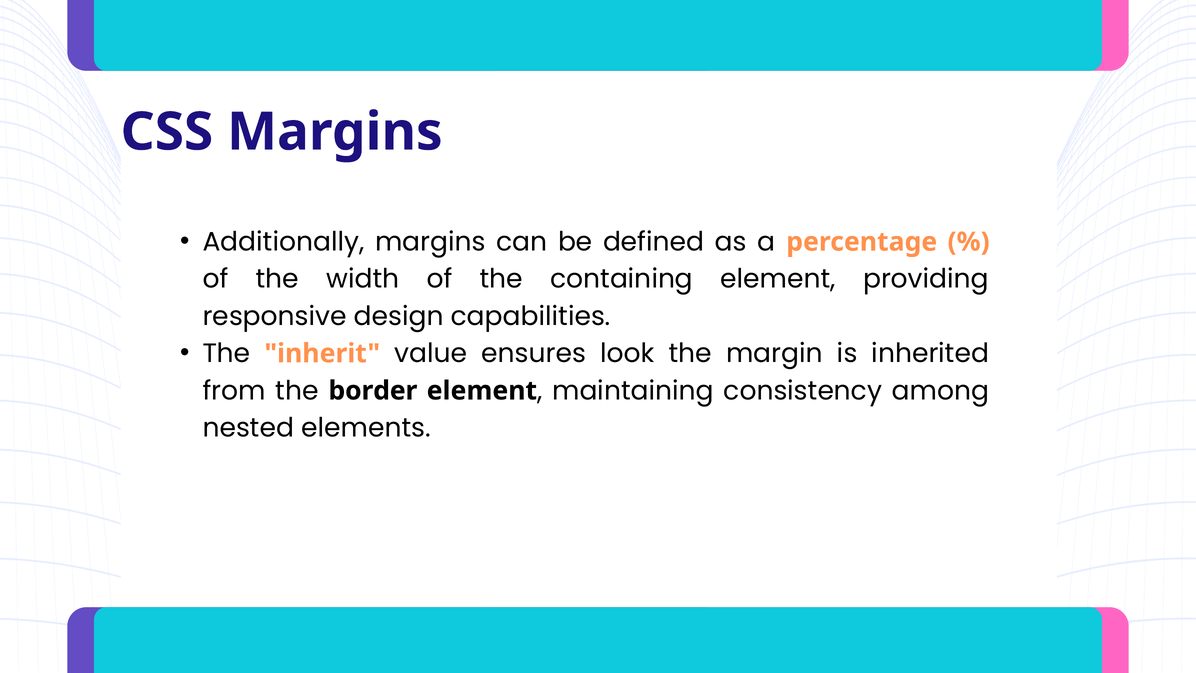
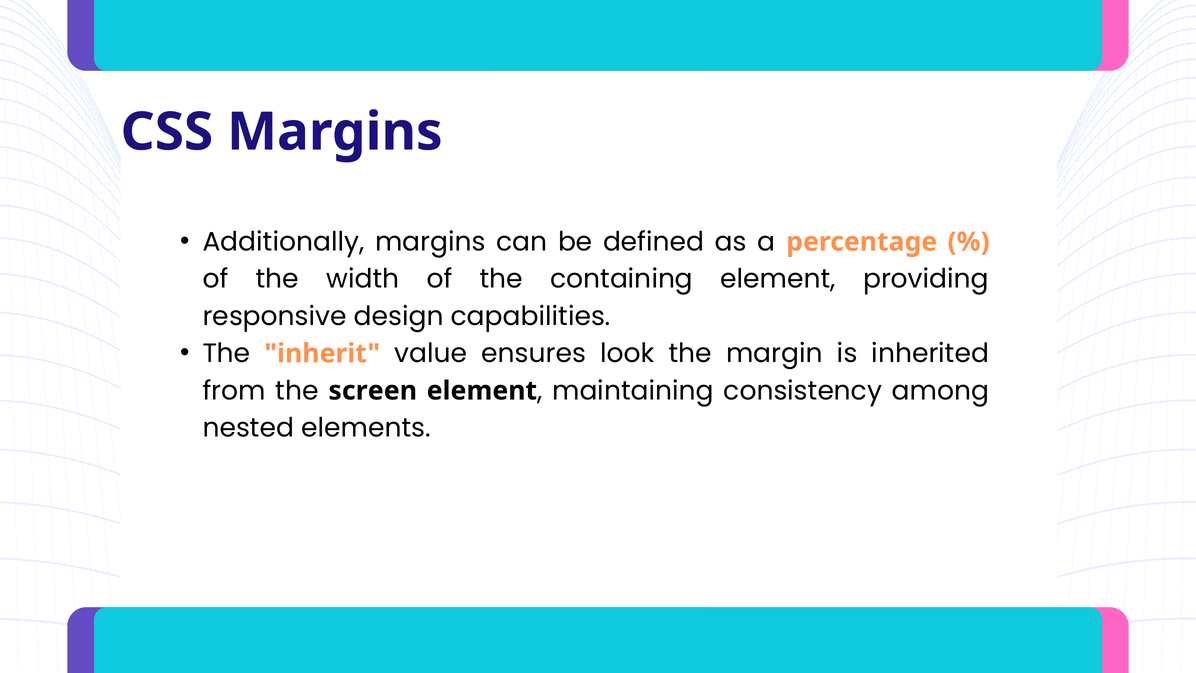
border: border -> screen (373, 391)
